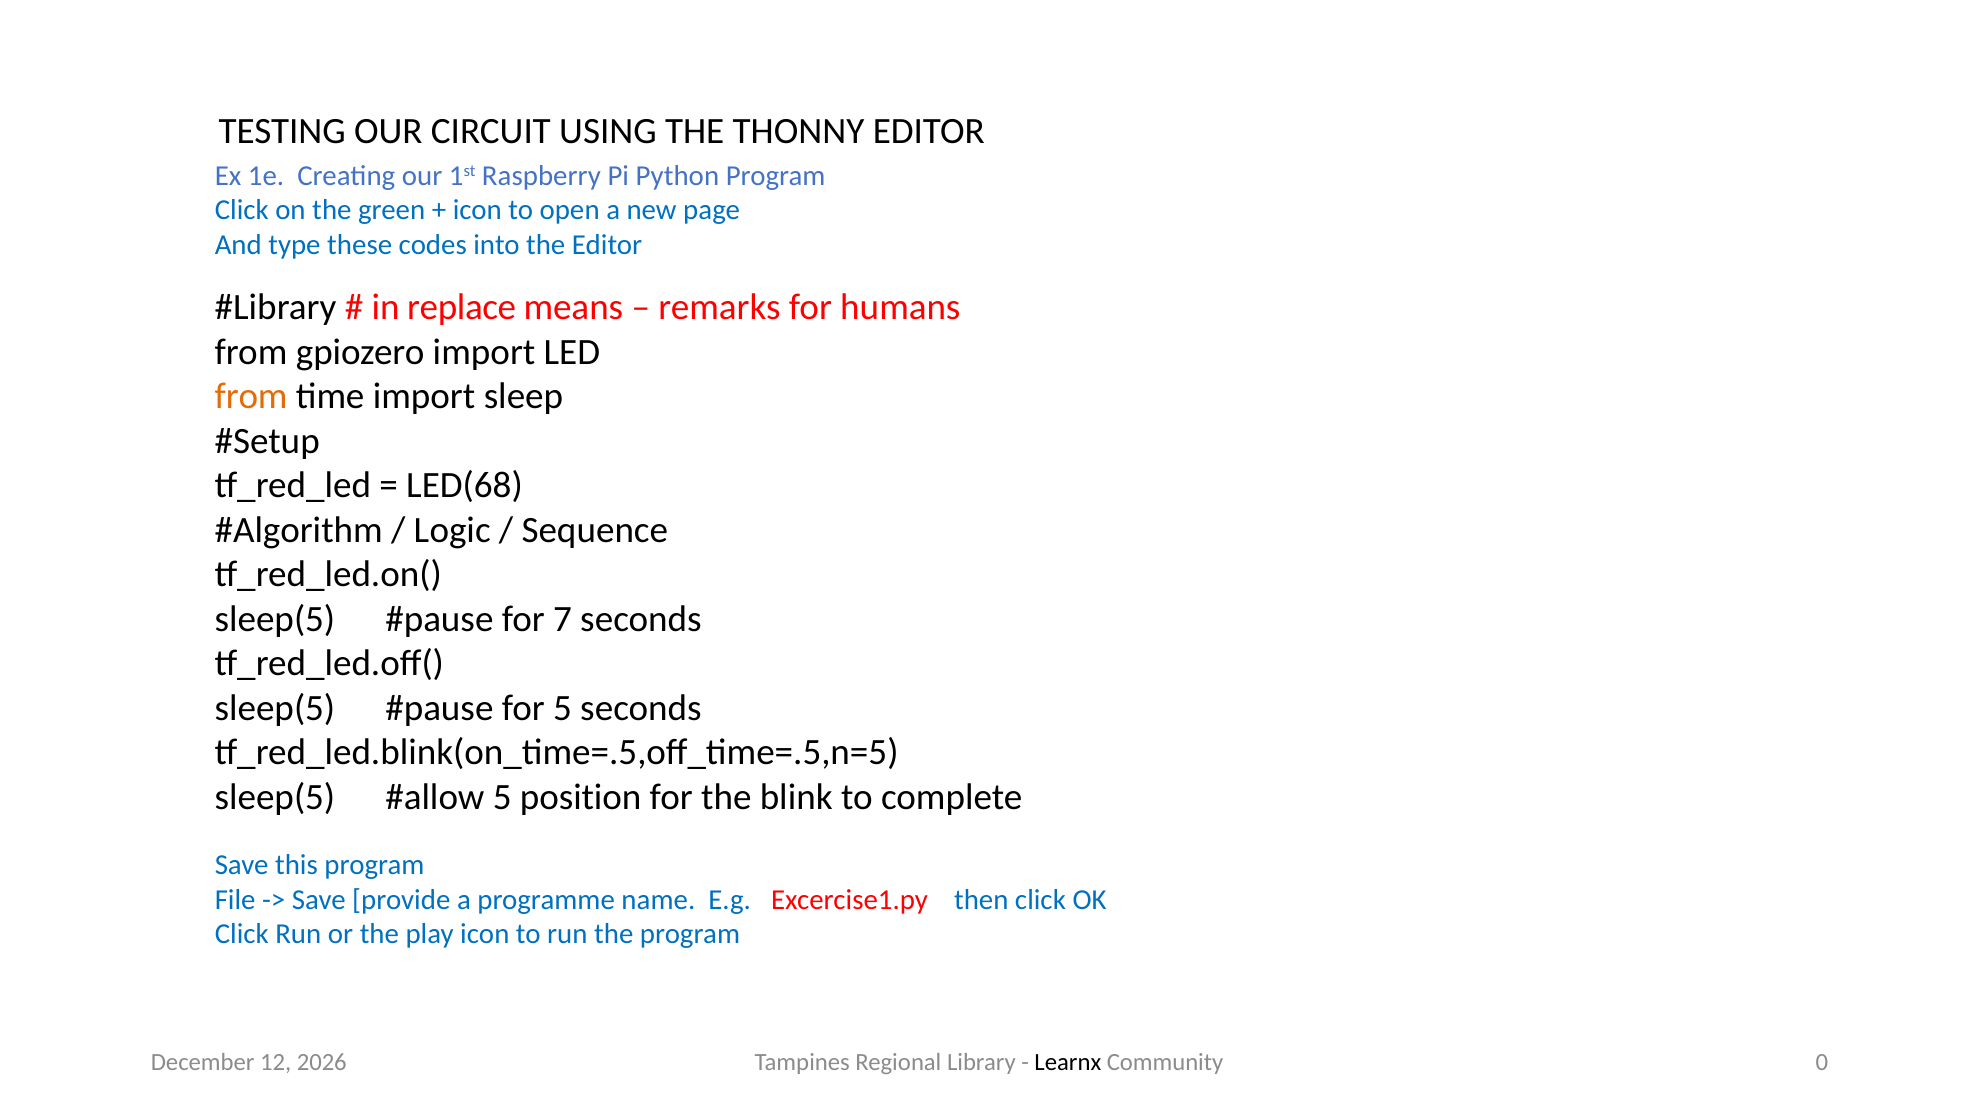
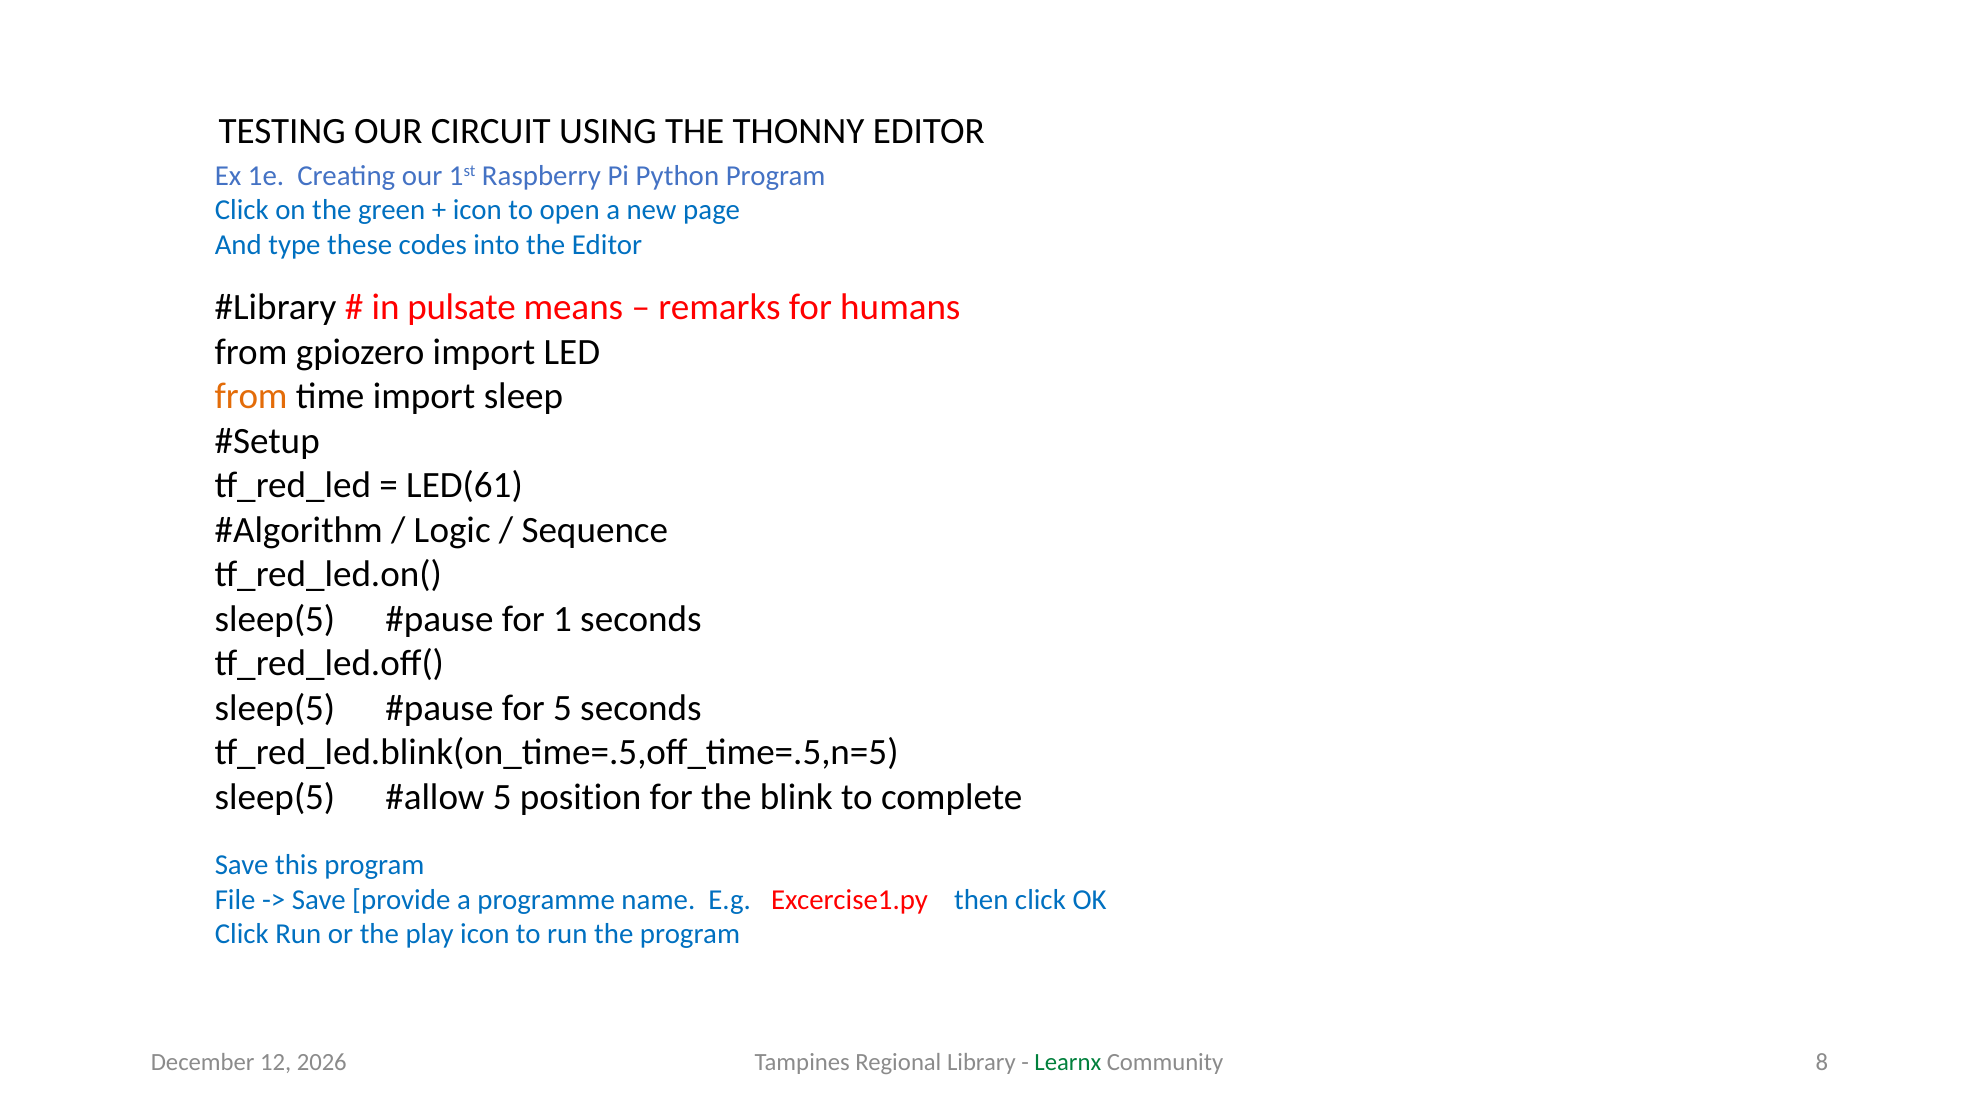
replace: replace -> pulsate (462, 308)
LED(68: LED(68 -> LED(61 (464, 486)
7: 7 -> 1 (562, 619)
Learnx colour: black -> green (1068, 1063)
0: 0 -> 8 (1822, 1063)
